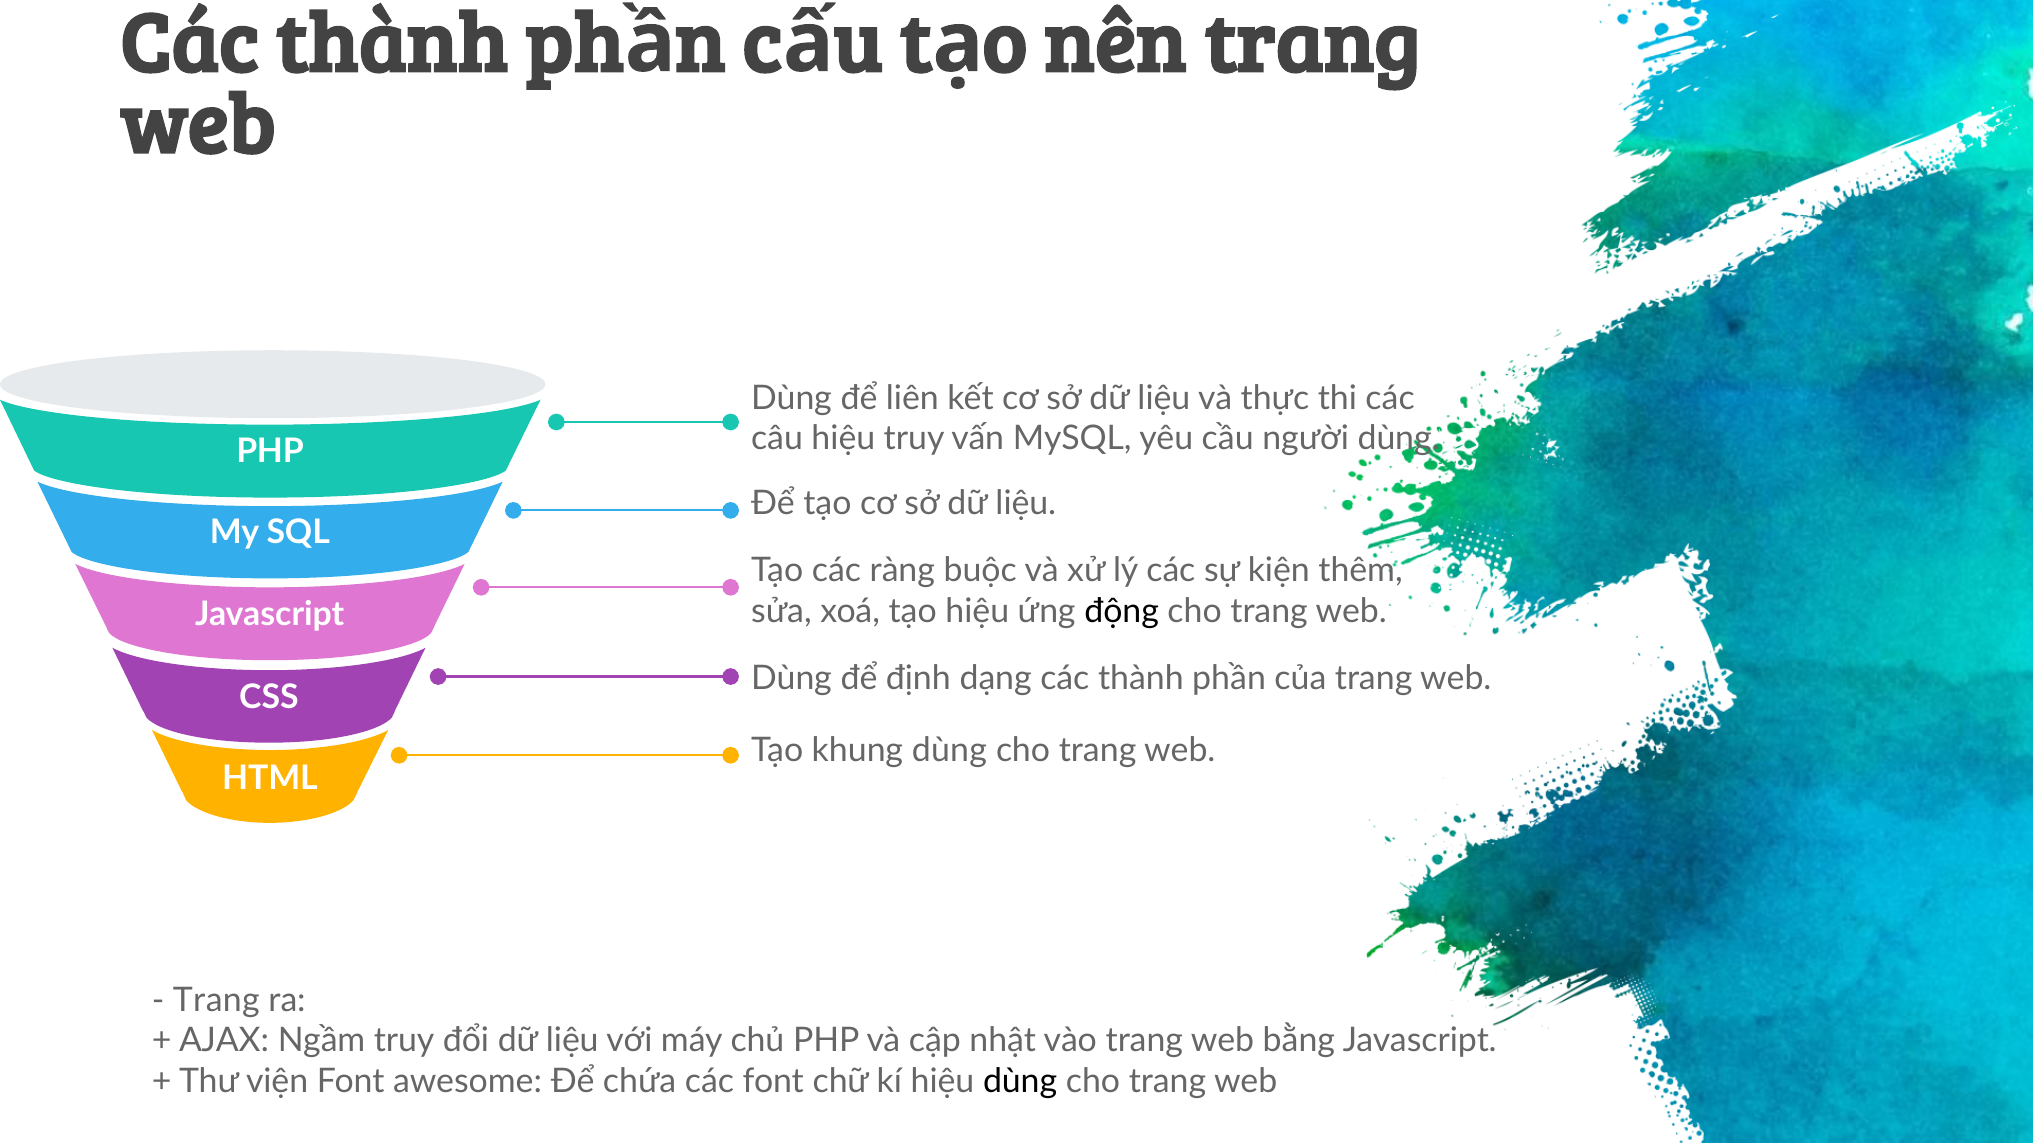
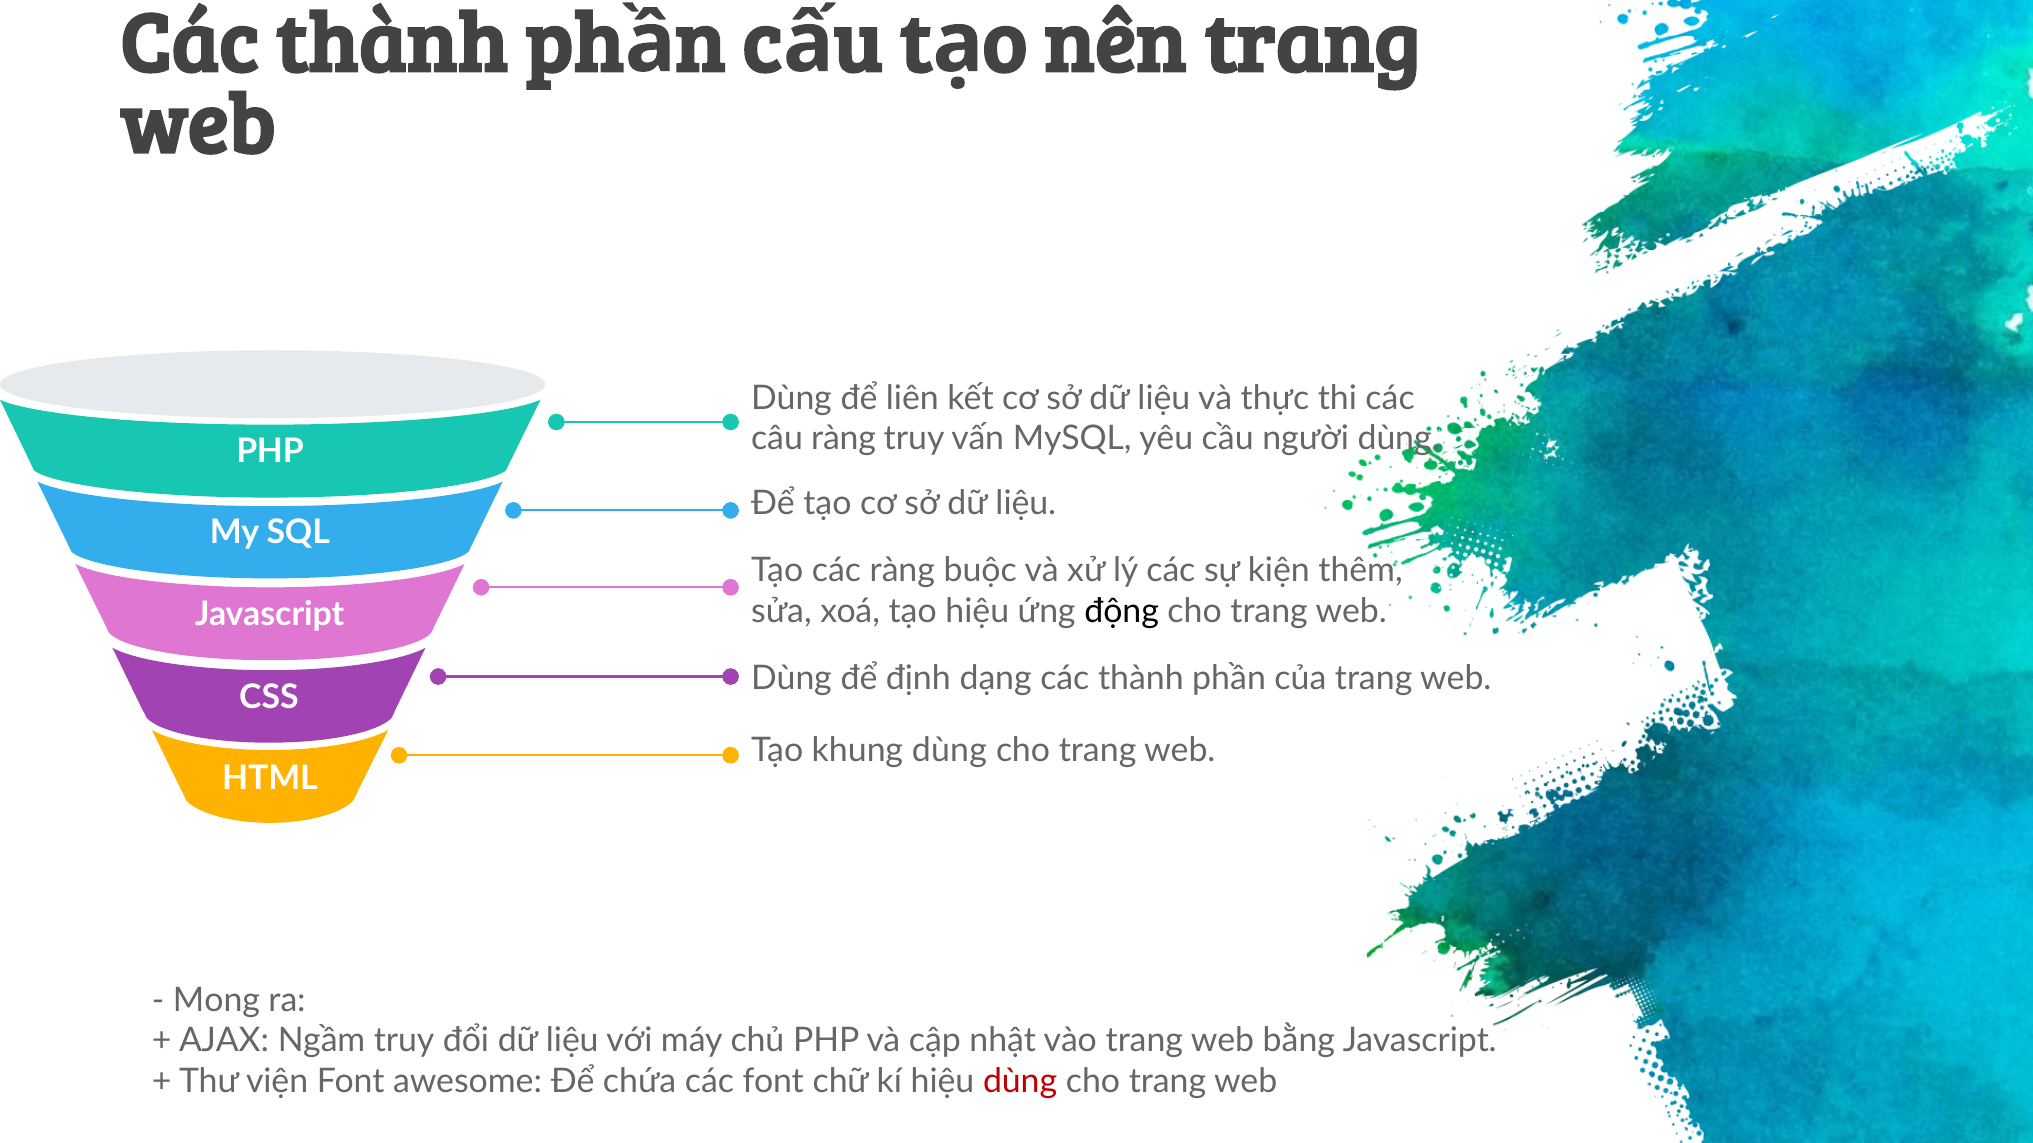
câu hiệu: hiệu -> ràng (844, 439)
Trang: Trang -> Mong (216, 1001)
dùng colour: black -> red (1020, 1082)
